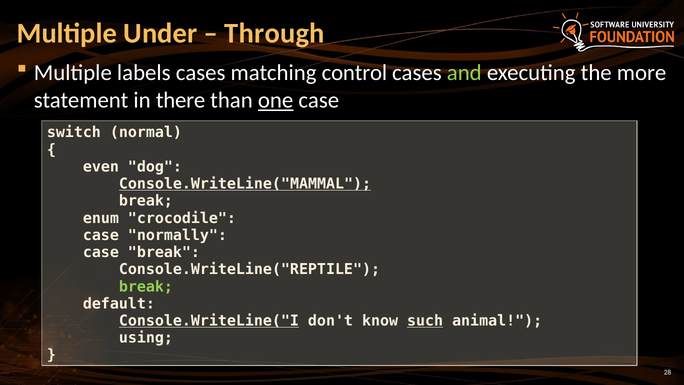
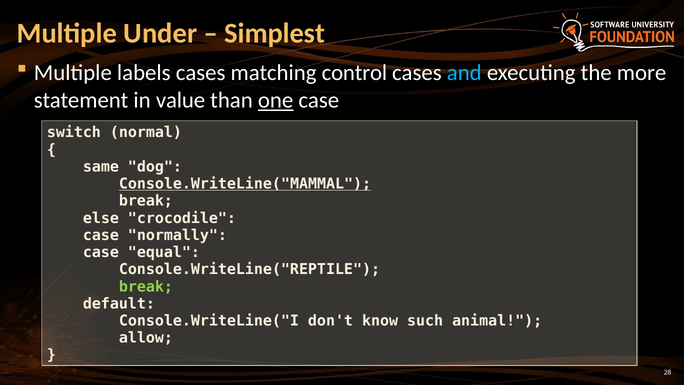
Through: Through -> Simplest (275, 33)
and colour: light green -> light blue (464, 73)
there: there -> value (181, 100)
even: even -> same (101, 167)
enum: enum -> else (101, 218)
case break: break -> equal (164, 252)
Console.WriteLine("I underline: present -> none (209, 321)
such underline: present -> none (425, 321)
using: using -> allow (146, 338)
